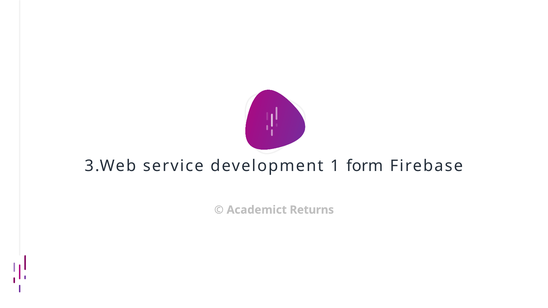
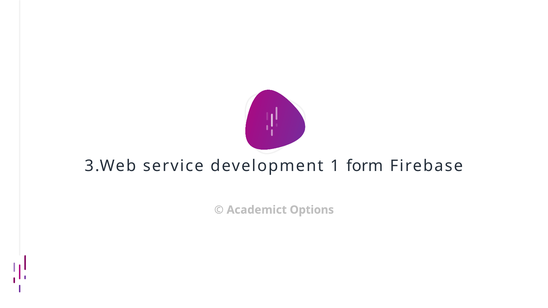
Returns: Returns -> Options (312, 210)
